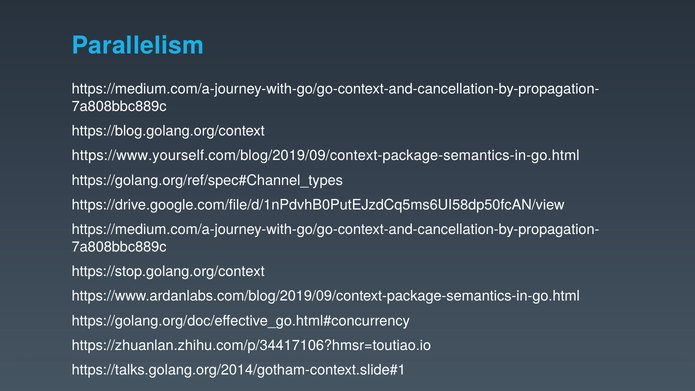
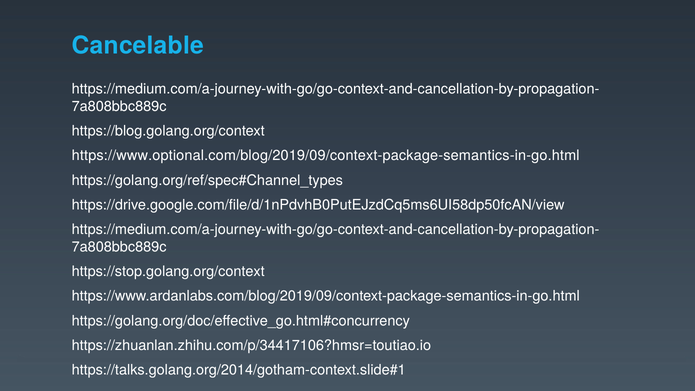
Parallelism: Parallelism -> Cancelable (138, 46)
https://www.yourself.com/blog/2019/09/context-package-semantics-in-go.html: https://www.yourself.com/blog/2019/09/context-package-semantics-in-go.html -> https://www.optional.com/blog/2019/09/context-package-semantics-in-go.html (326, 156)
